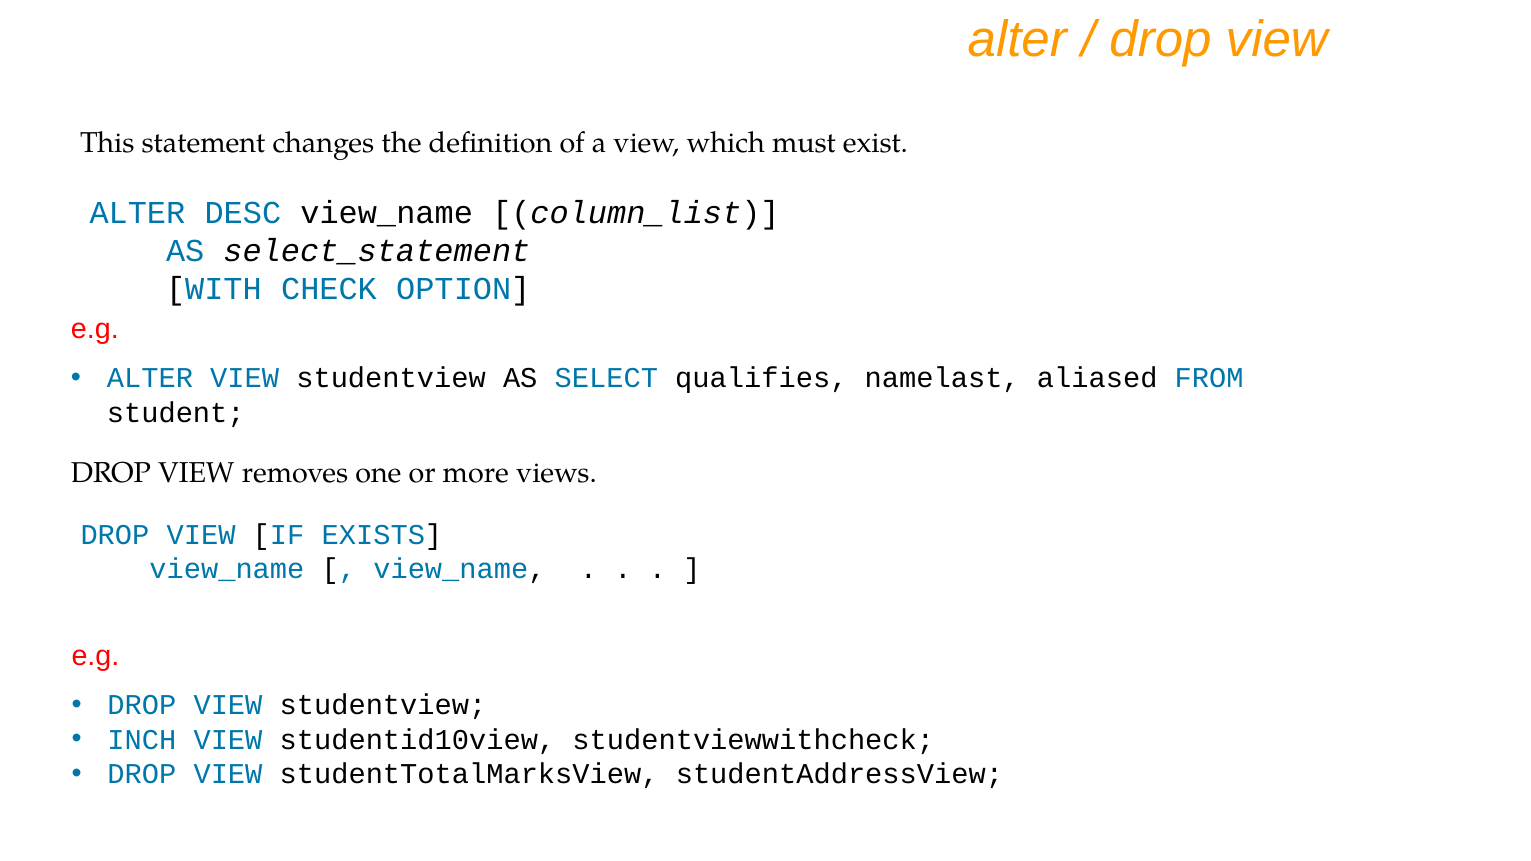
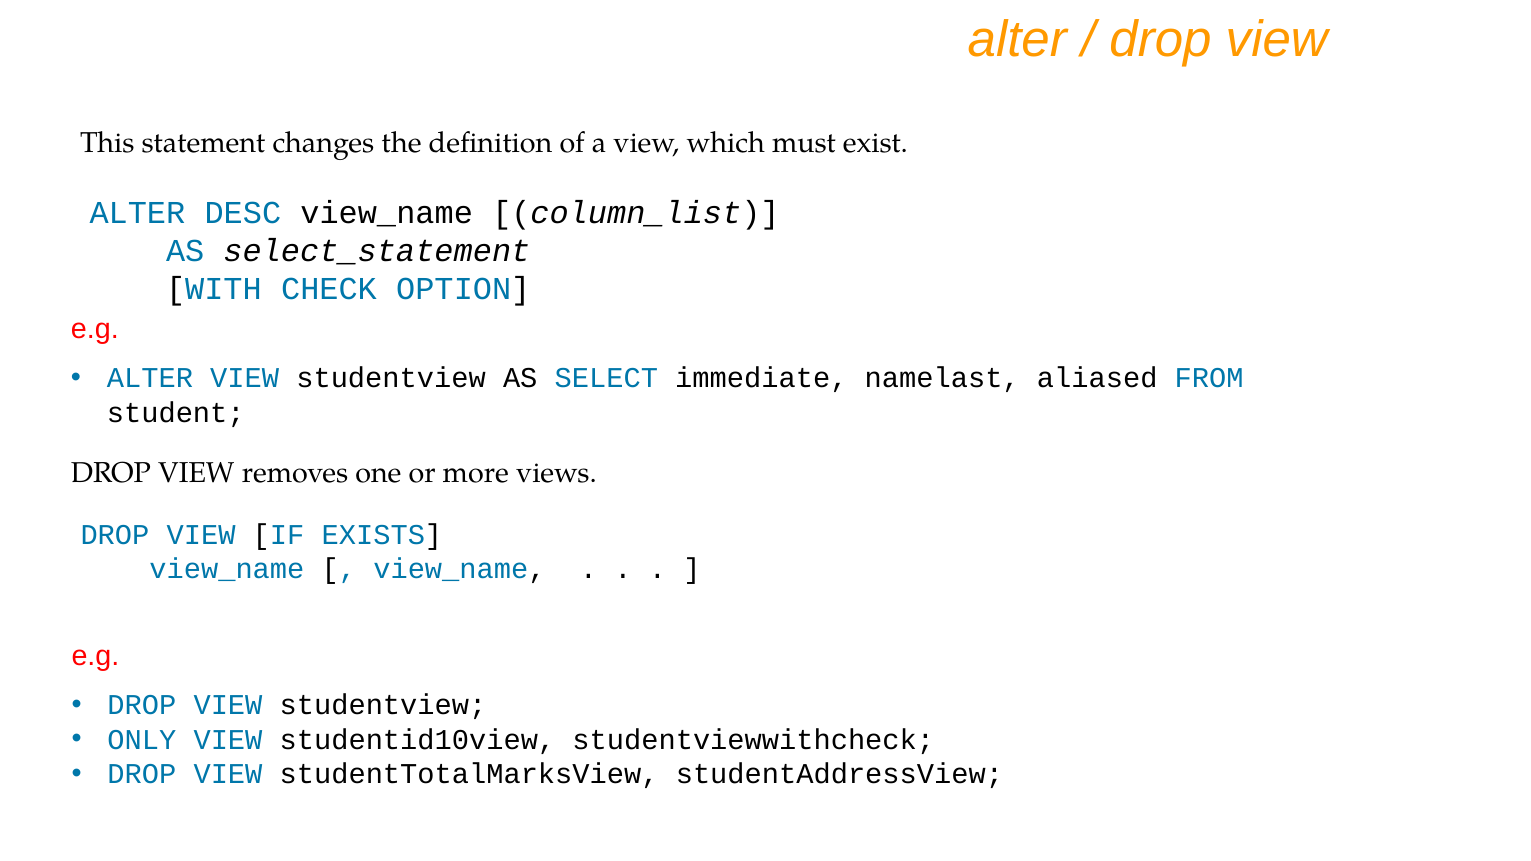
qualifies: qualifies -> immediate (761, 379)
INCH: INCH -> ONLY (142, 740)
